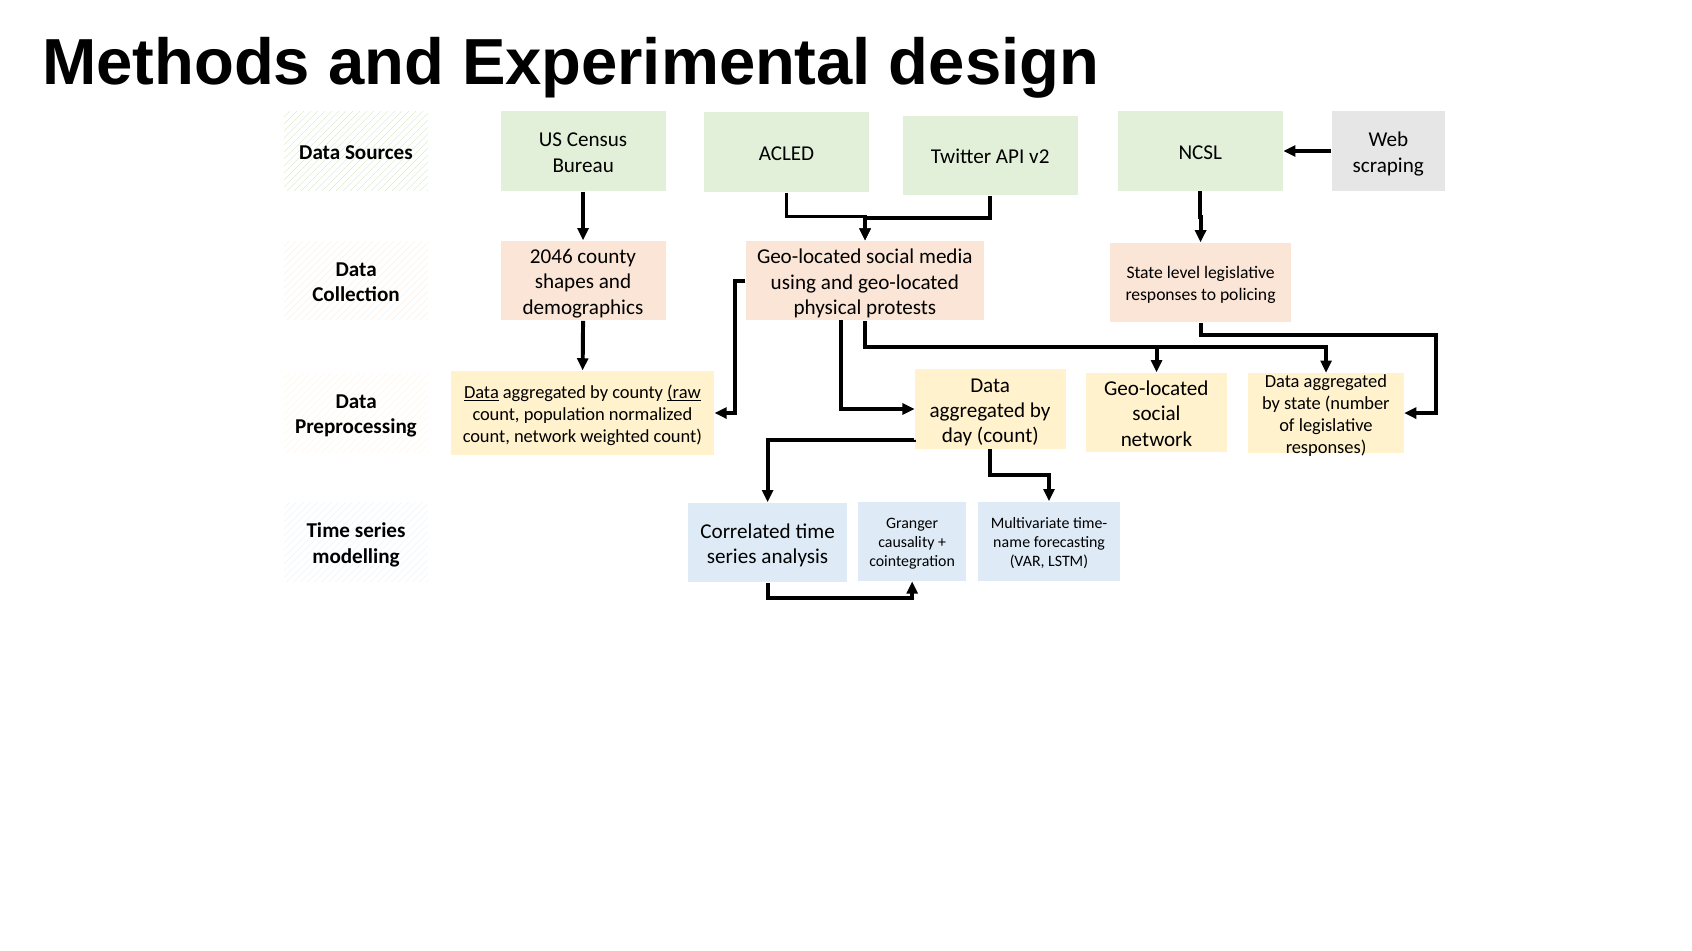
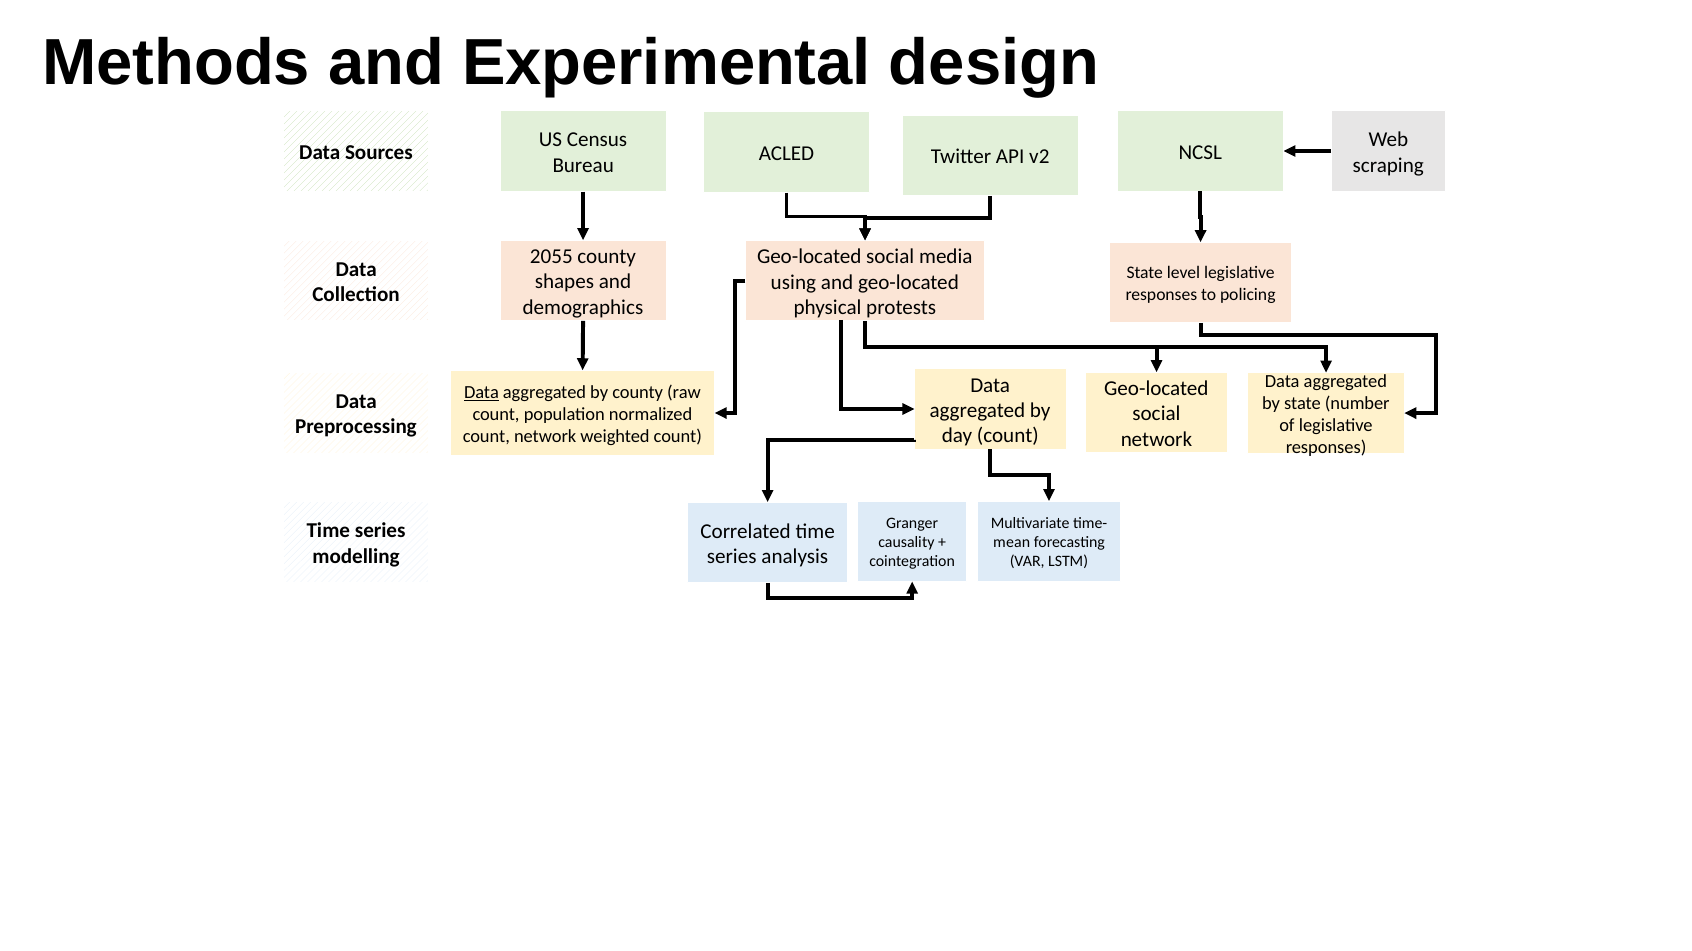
2046: 2046 -> 2055 (551, 257)
raw underline: present -> none (684, 392)
name: name -> mean (1012, 543)
